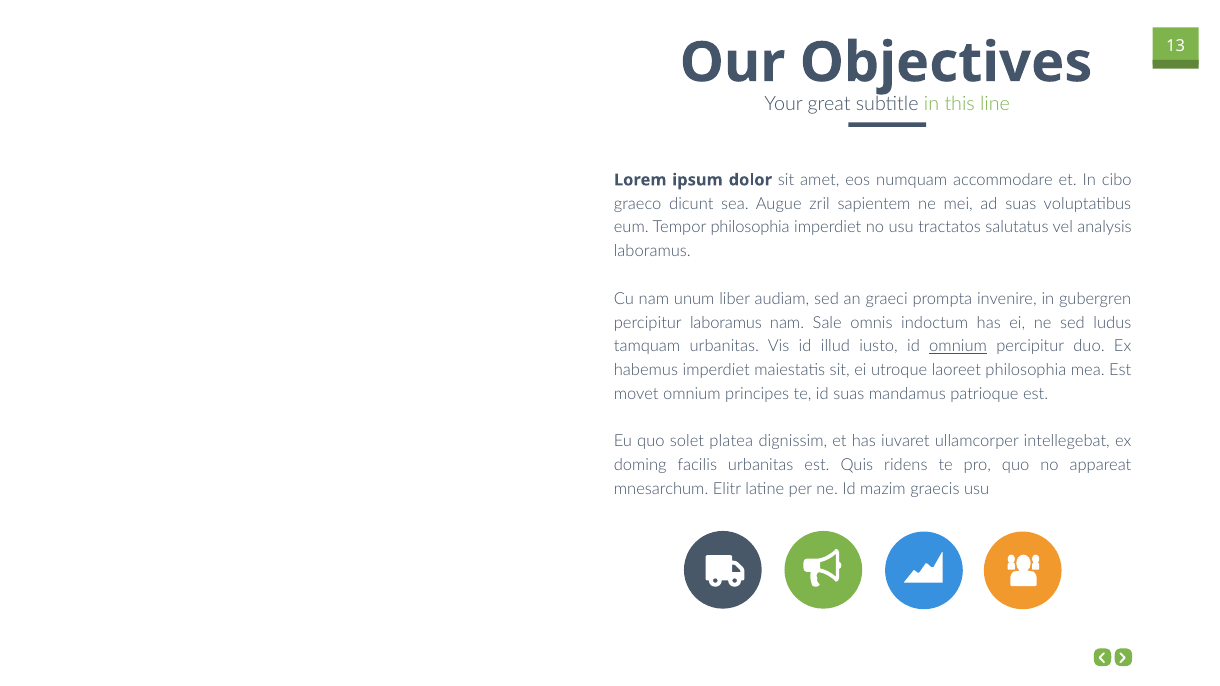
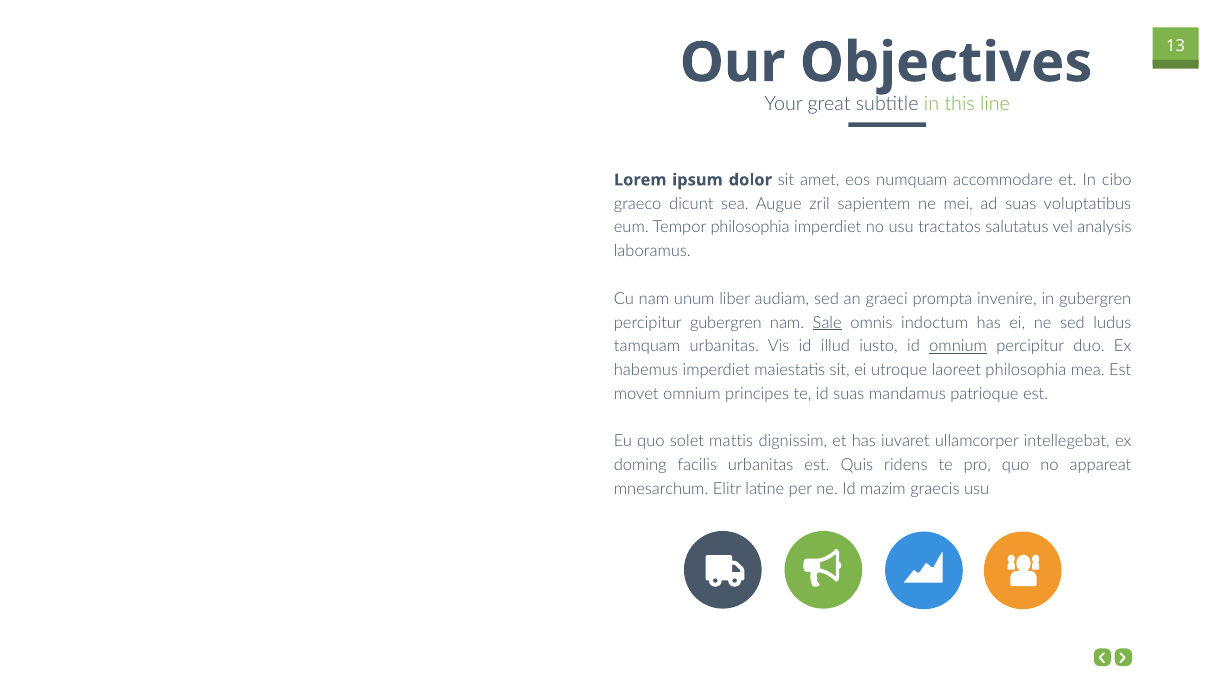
percipitur laboramus: laboramus -> gubergren (726, 323)
Sale underline: none -> present (827, 323)
platea: platea -> mattis (731, 442)
